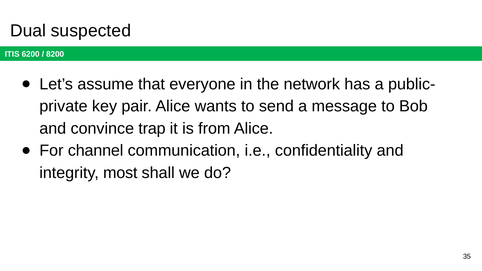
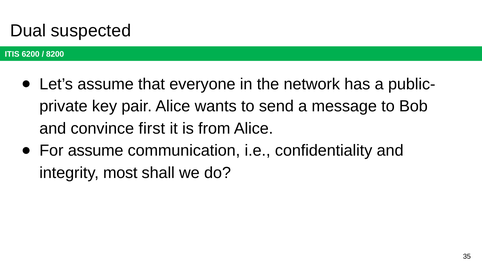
trap: trap -> first (152, 129)
For channel: channel -> assume (96, 151)
